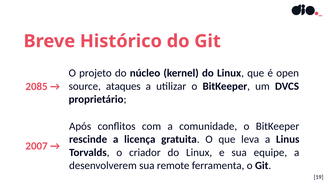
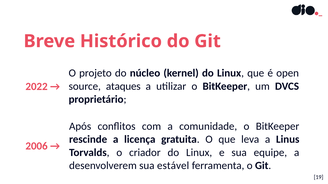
2085: 2085 -> 2022 (37, 87)
2007: 2007 -> 2006 (37, 147)
remote: remote -> estável (173, 166)
